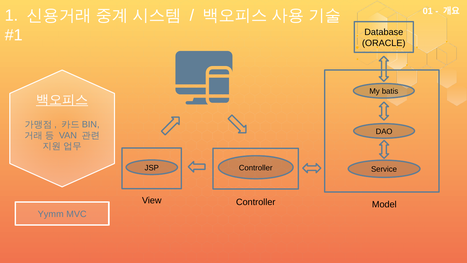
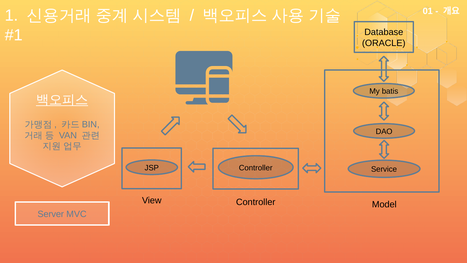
Yymm: Yymm -> Server (51, 214)
